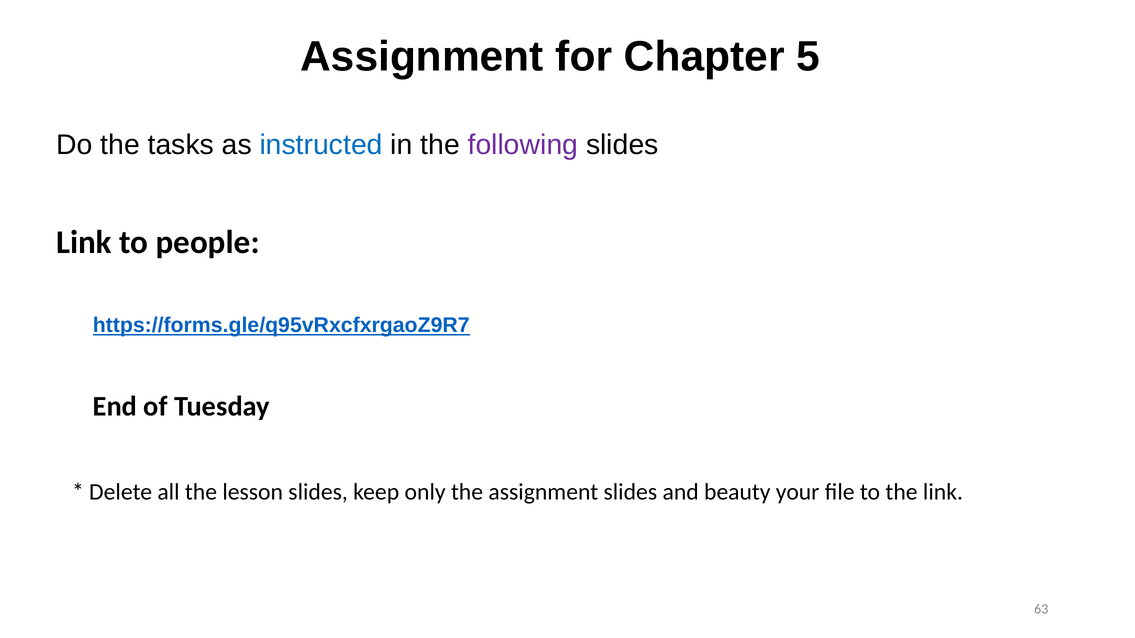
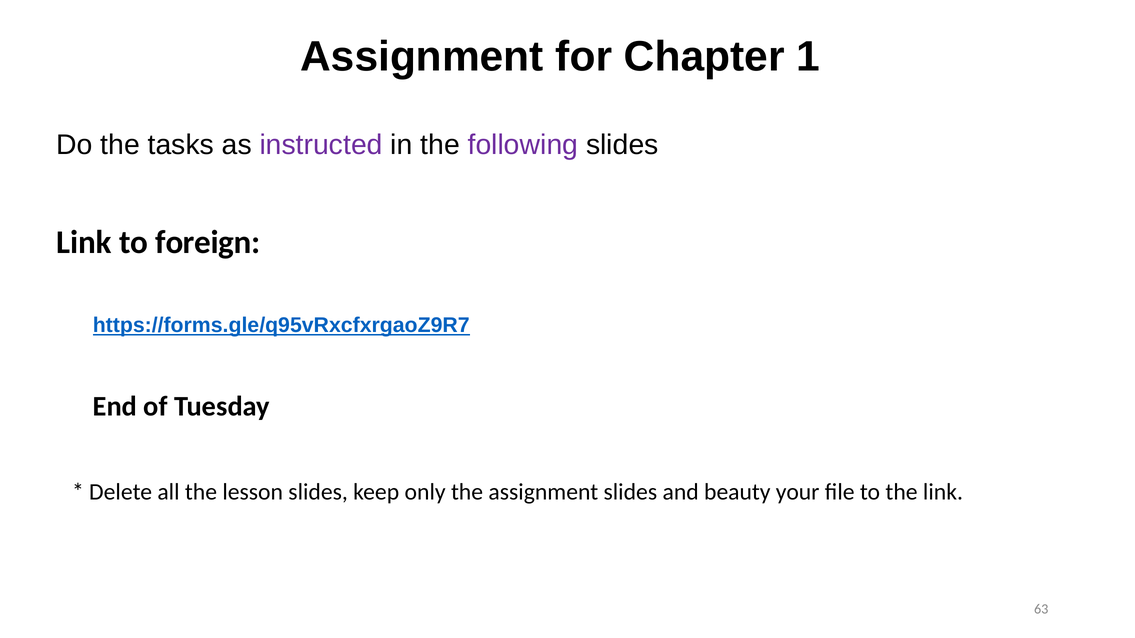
5: 5 -> 1 (808, 57)
instructed colour: blue -> purple (321, 145)
people: people -> foreign (208, 242)
